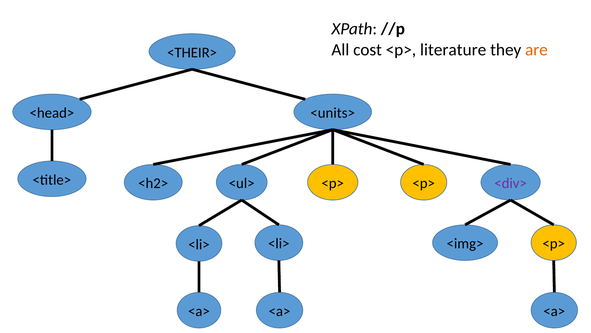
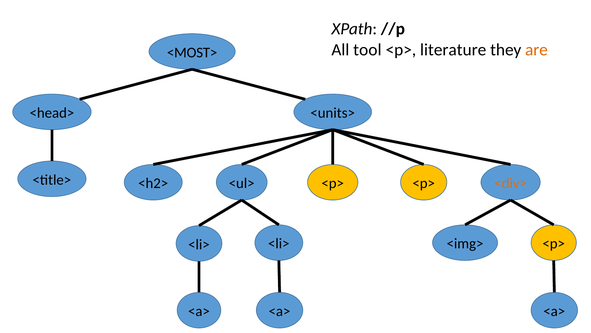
cost: cost -> tool (367, 50)
<THEIR>: <THEIR> -> <MOST> (192, 52)
<div> colour: purple -> orange (511, 183)
